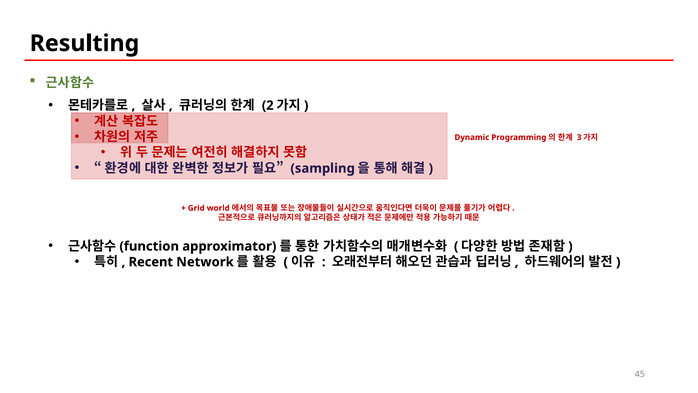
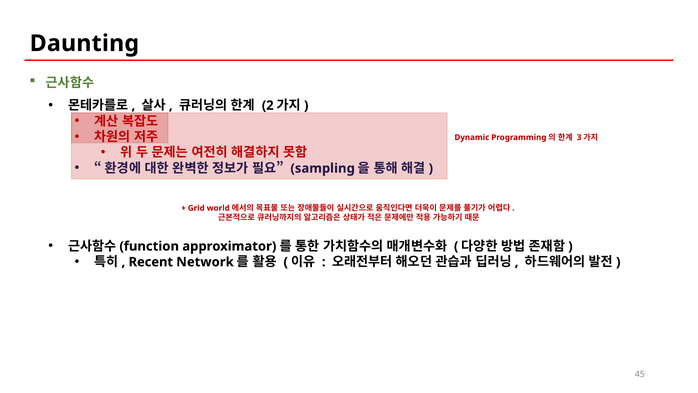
Resulting: Resulting -> Daunting (84, 43)
